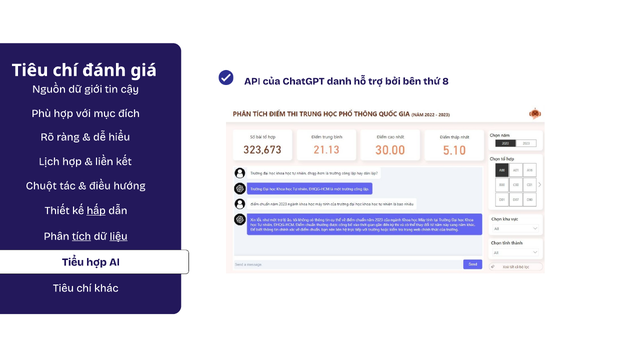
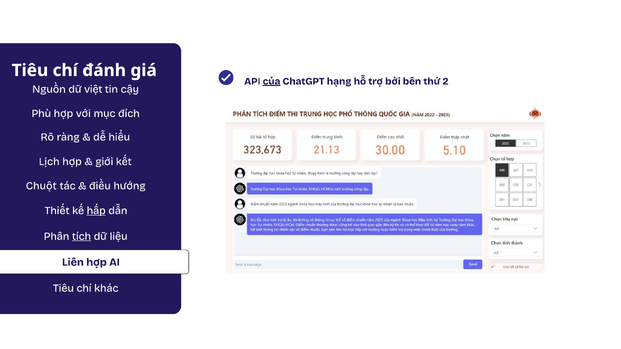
của underline: none -> present (272, 81)
danh: danh -> hạng (339, 81)
8: 8 -> 2 (445, 81)
giới: giới -> việt (93, 89)
liền: liền -> giới (104, 162)
liệu underline: present -> none (119, 236)
Tiểu: Tiểu -> Liên (73, 262)
